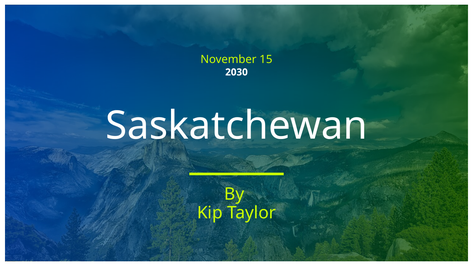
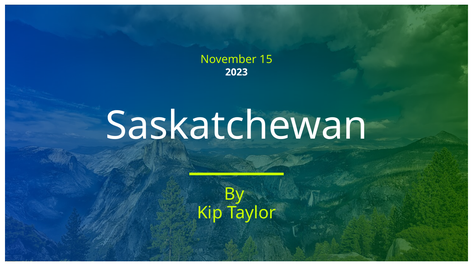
2030: 2030 -> 2023 (236, 72)
